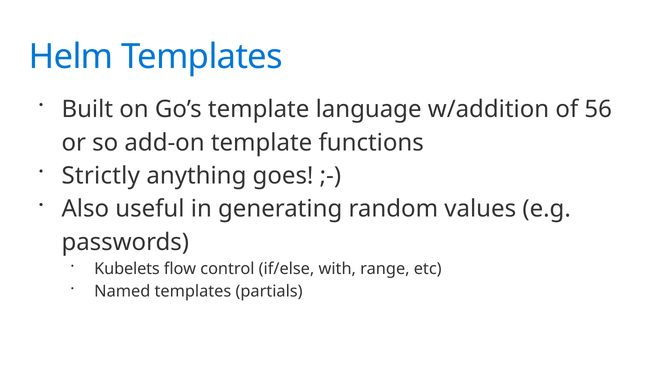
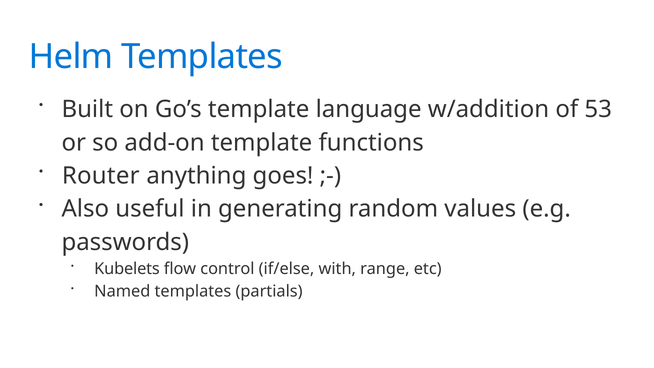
56: 56 -> 53 (598, 109)
Strictly: Strictly -> Router (101, 176)
